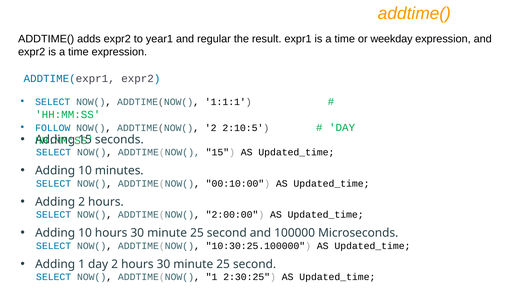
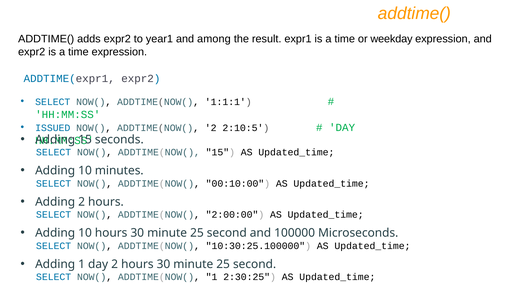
regular: regular -> among (214, 39)
FOLLOW: FOLLOW -> ISSUED (53, 128)
